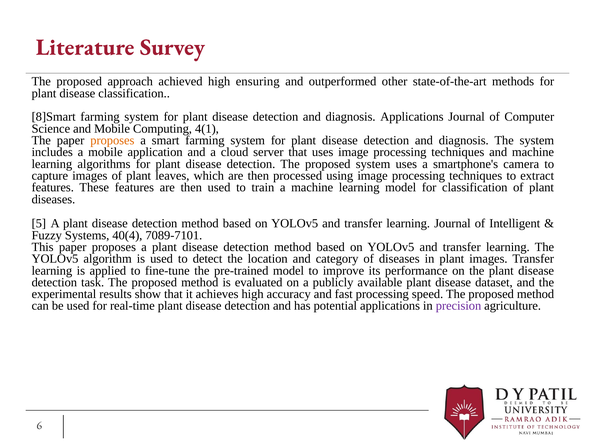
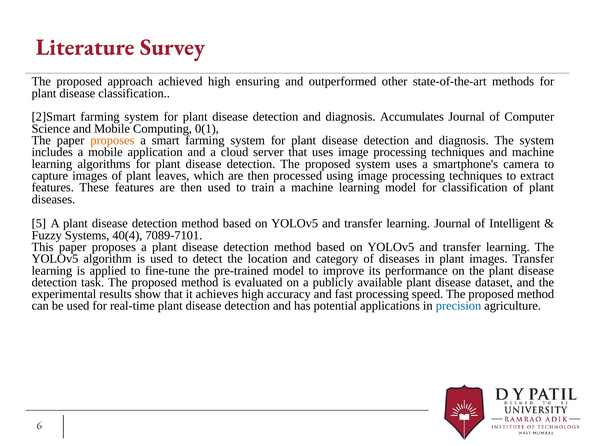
8]Smart: 8]Smart -> 2]Smart (54, 117)
diagnosis Applications: Applications -> Accumulates (412, 117)
4(1: 4(1 -> 0(1 (207, 129)
precision colour: purple -> blue (459, 306)
